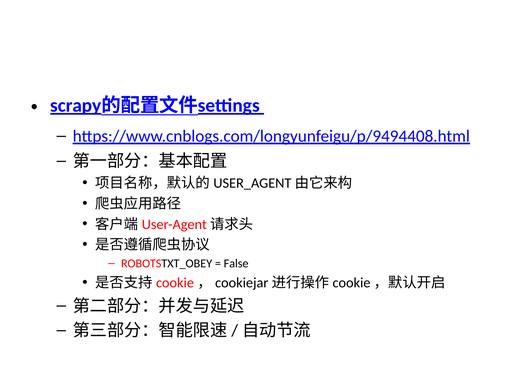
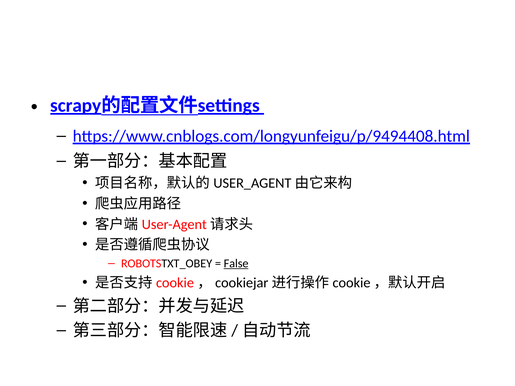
False underline: none -> present (236, 264)
